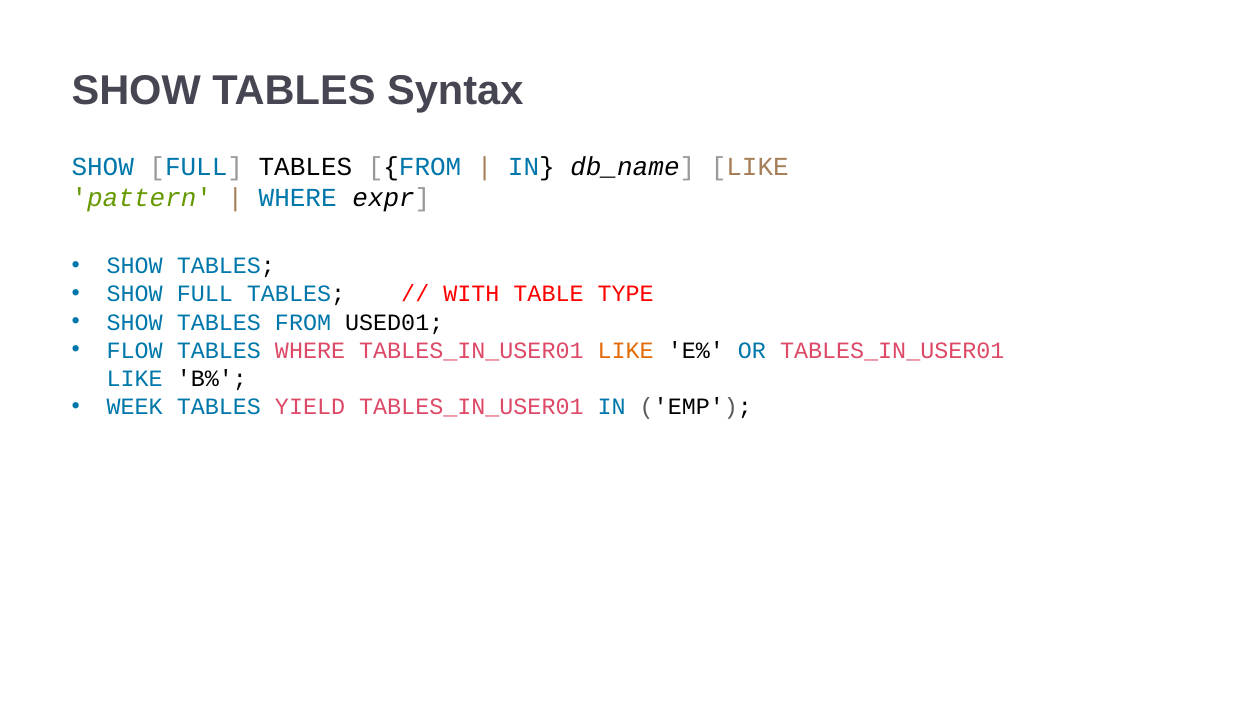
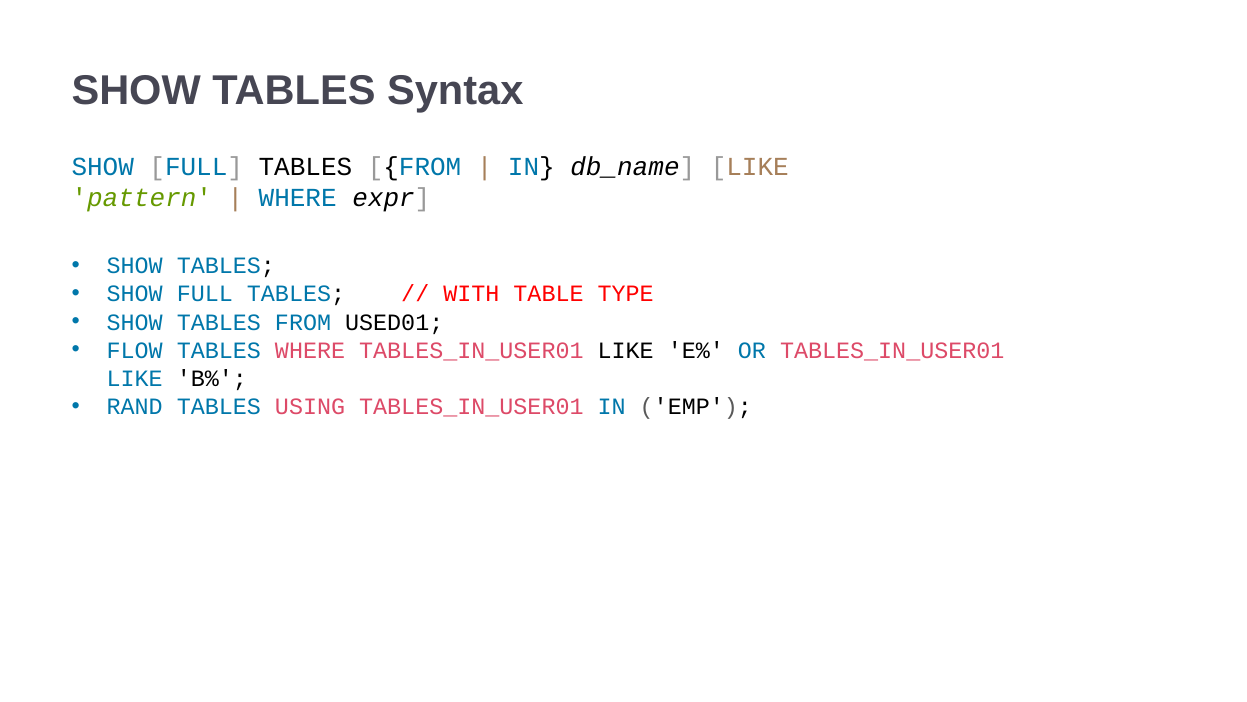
LIKE colour: orange -> black (626, 350)
WEEK: WEEK -> RAND (135, 406)
YIELD: YIELD -> USING (310, 406)
